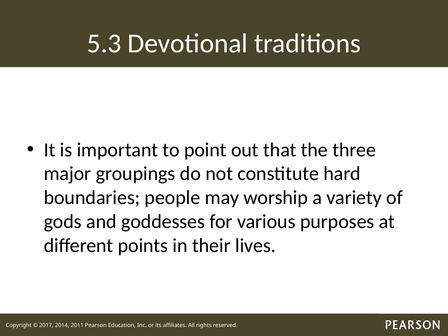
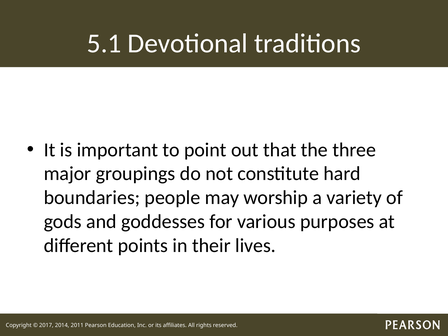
5.3: 5.3 -> 5.1 (104, 43)
